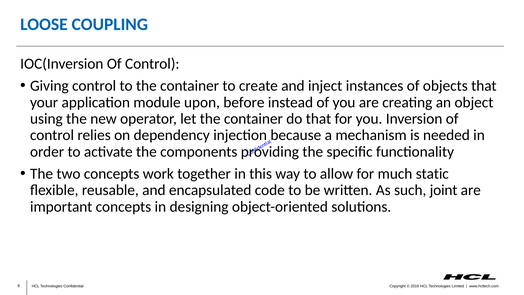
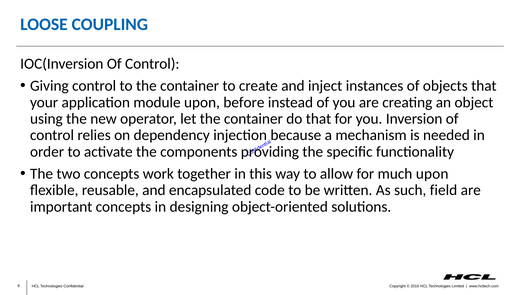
much static: static -> upon (432, 174)
joint: joint -> field (444, 190)
